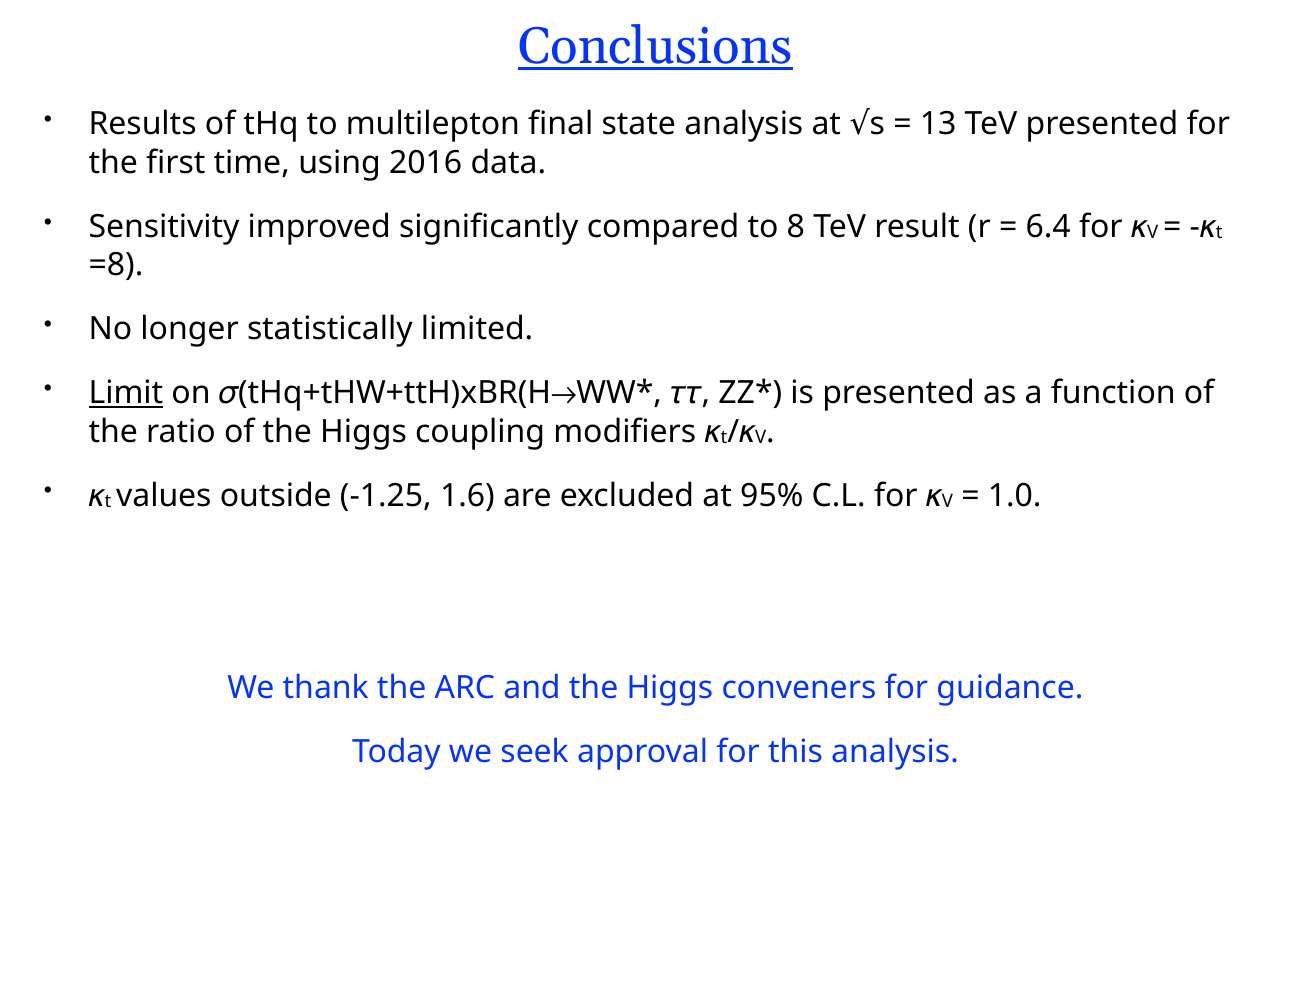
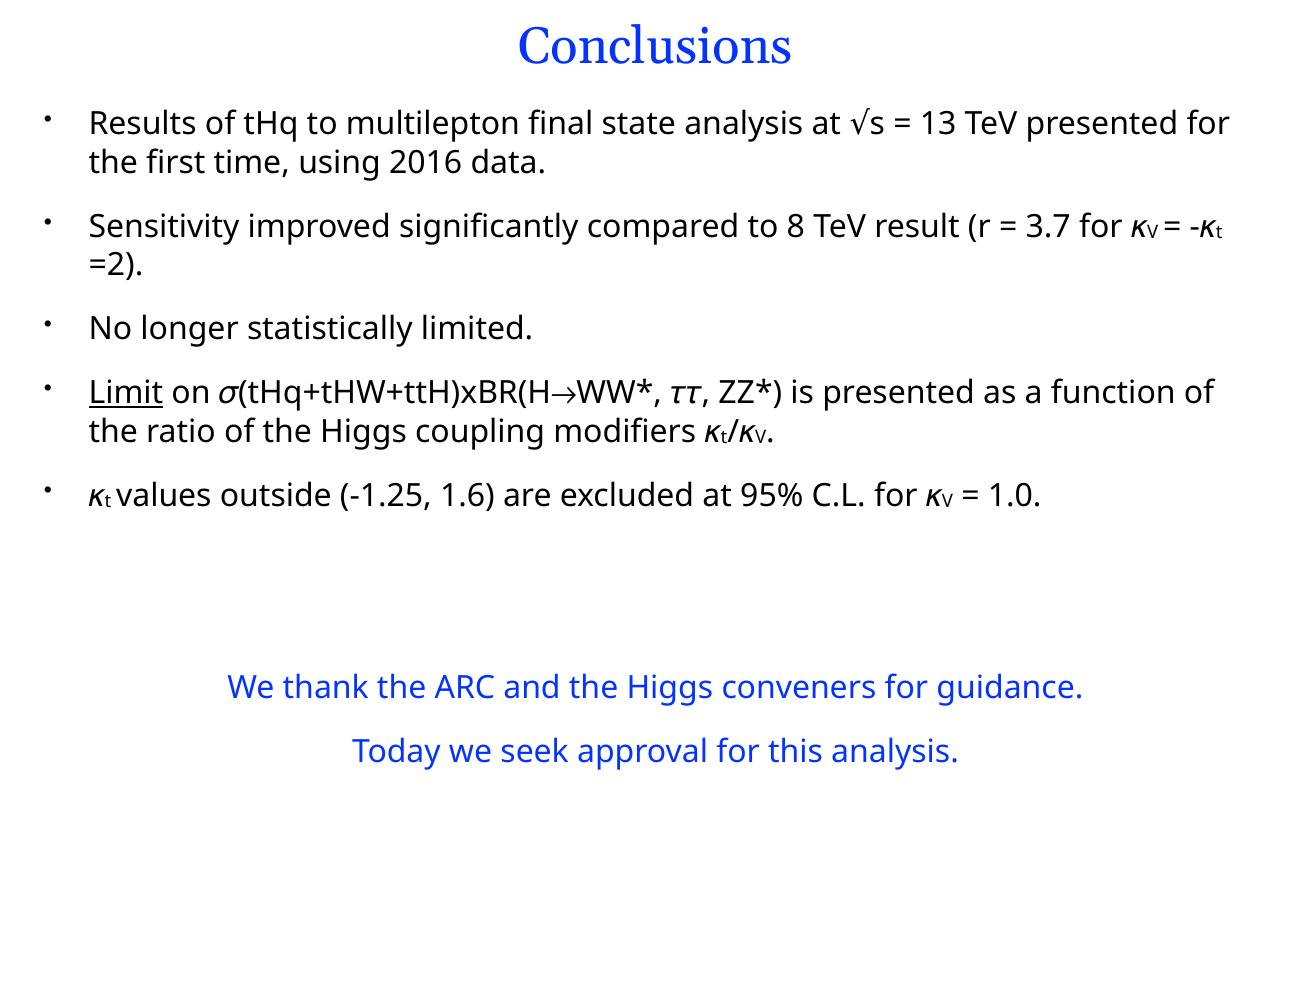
Conclusions underline: present -> none (655, 46)
6.4: 6.4 -> 3.7 (1048, 227)
=8: =8 -> =2 (116, 265)
